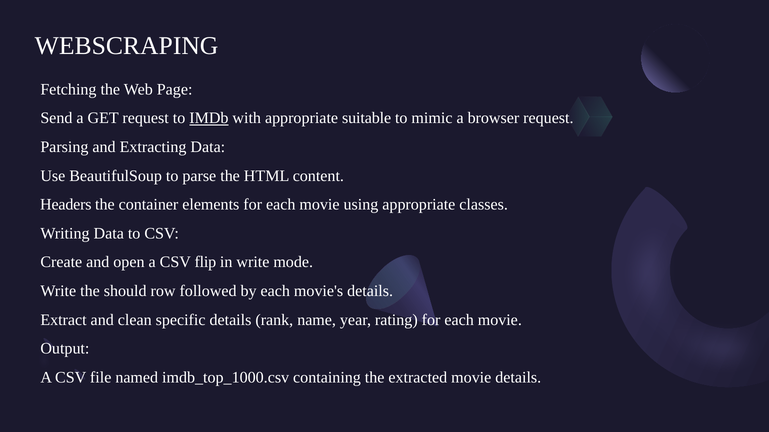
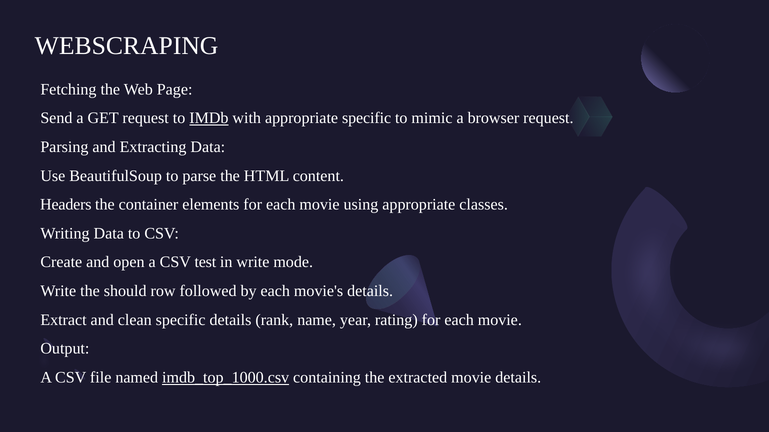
appropriate suitable: suitable -> specific (367, 118)
flip: flip -> test (205, 263)
imdb_top_1000.csv underline: none -> present (226, 378)
